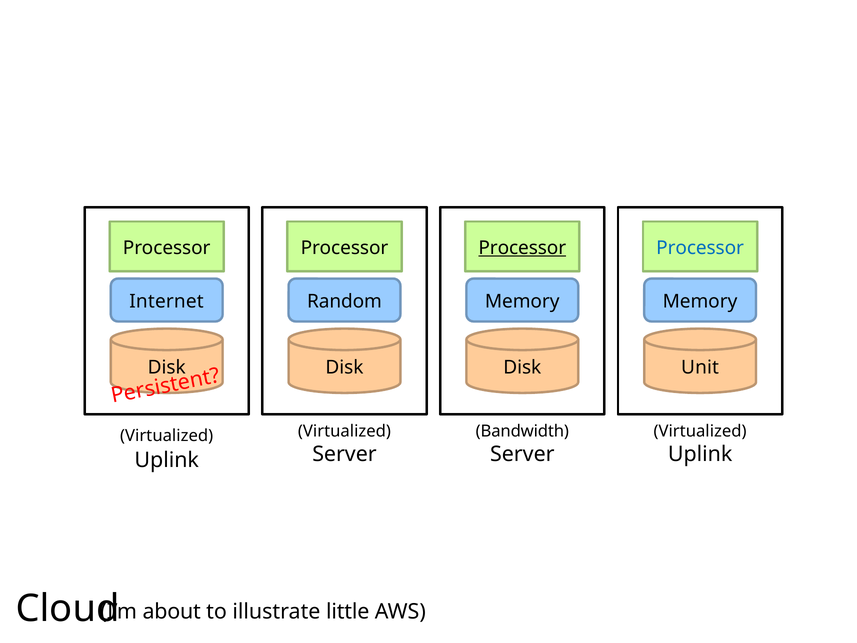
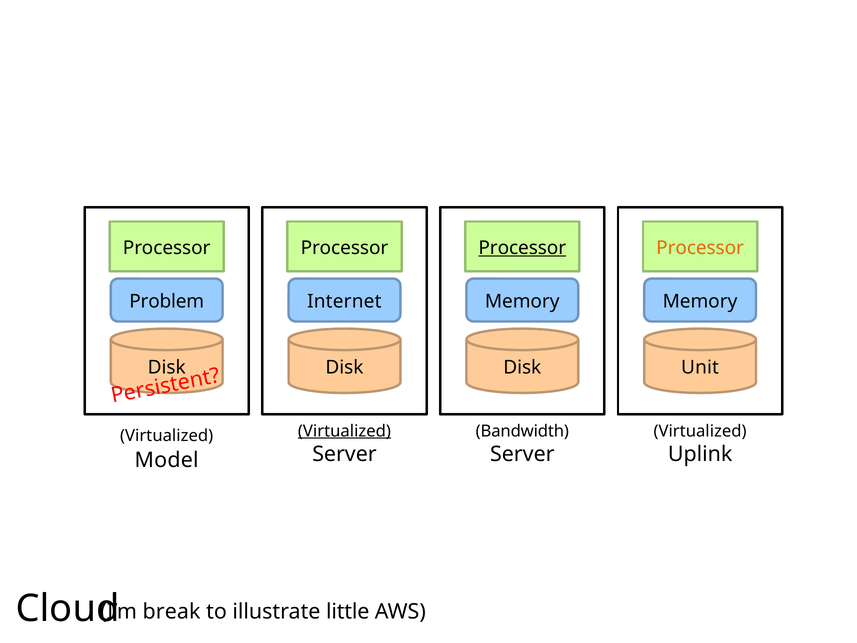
Processor colour: blue -> orange (700, 248)
Internet: Internet -> Problem (167, 301)
Random: Random -> Internet (344, 301)
Virtualized underline: none -> present (344, 431)
Uplink: Uplink -> Model (167, 460)
about: about -> break (172, 611)
